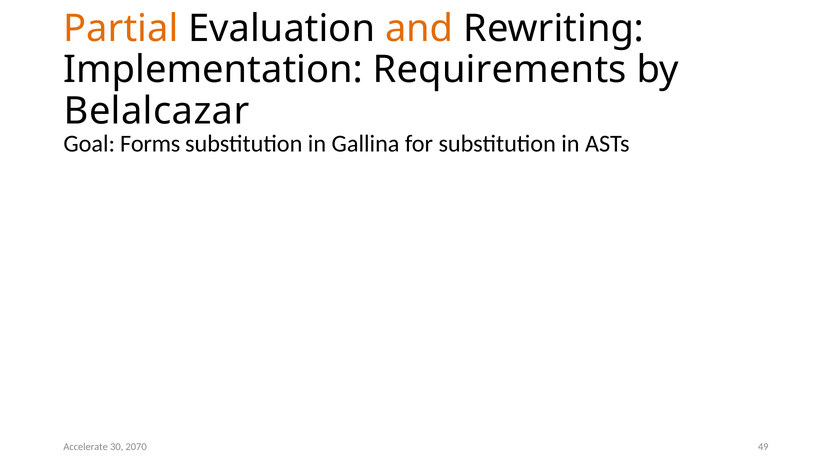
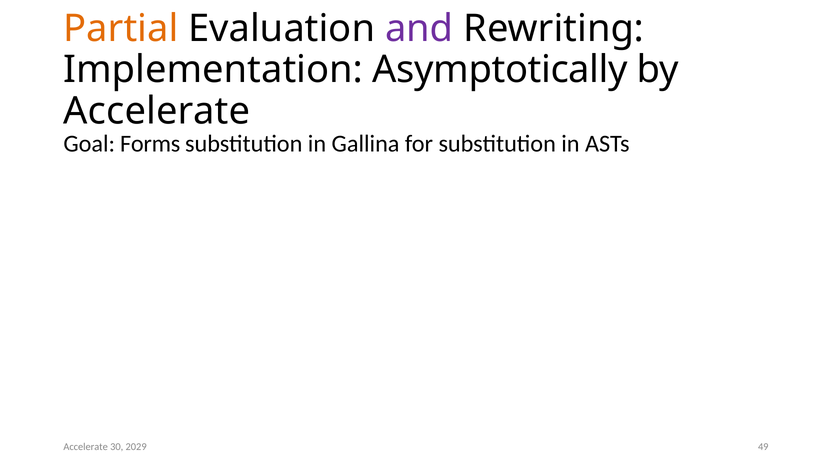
and colour: orange -> purple (419, 29)
Requirements: Requirements -> Asymptotically (500, 70)
Belalcazar: Belalcazar -> Accelerate (157, 111)
2070: 2070 -> 2029 (136, 447)
